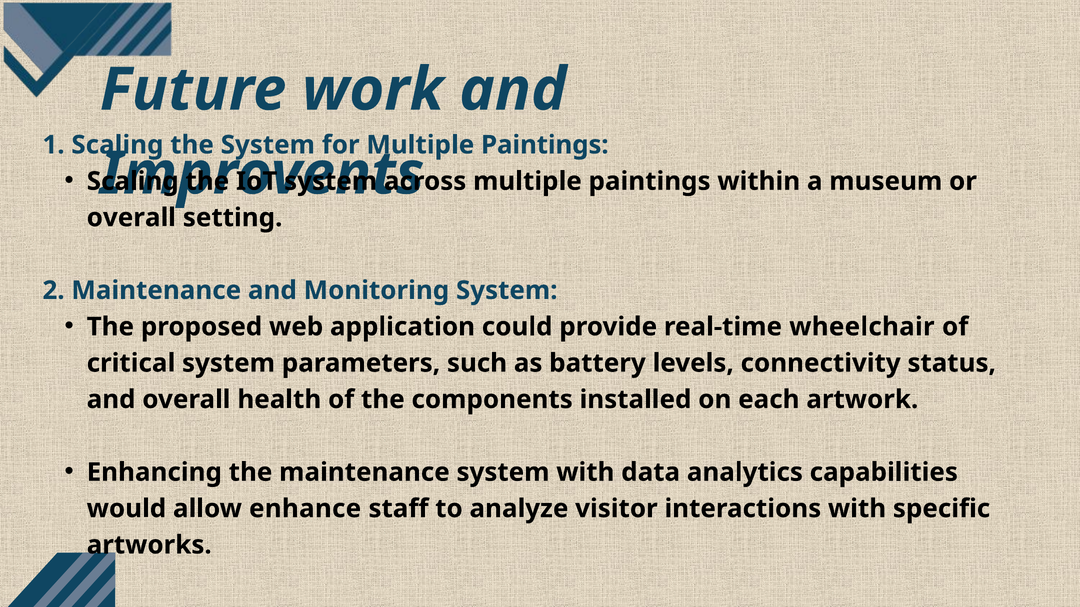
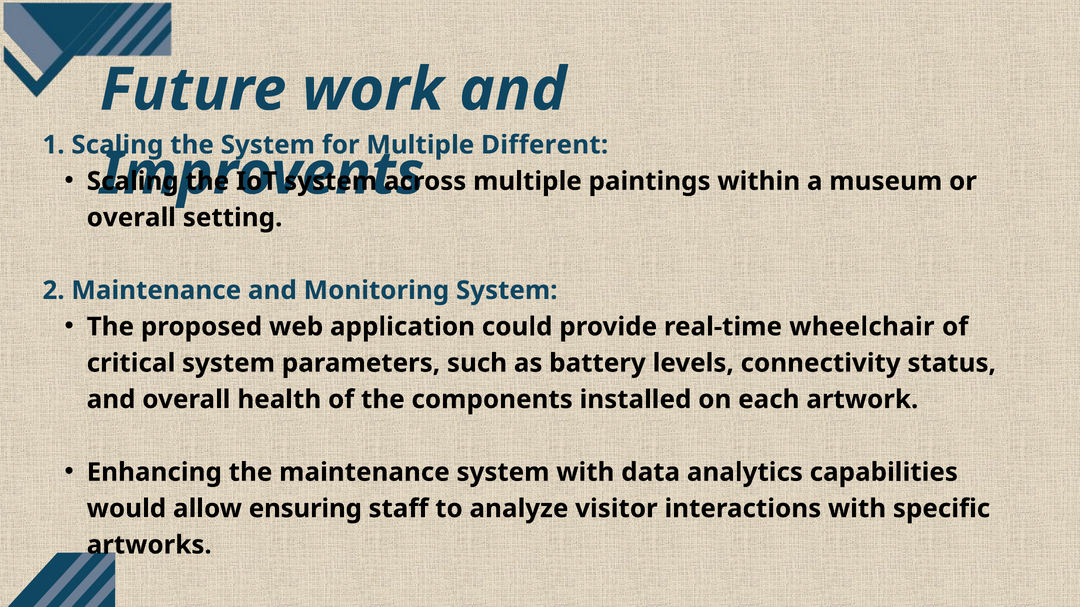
for Multiple Paintings: Paintings -> Different (545, 145)
enhance: enhance -> ensuring (305, 509)
